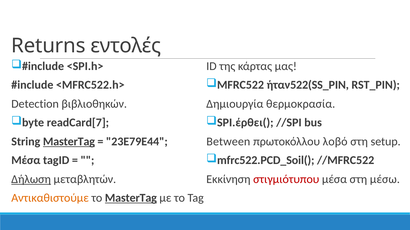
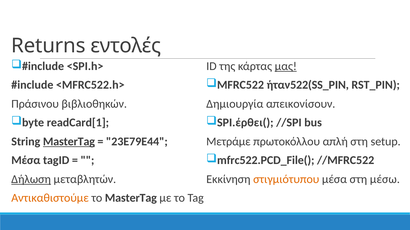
μας underline: none -> present (286, 66)
Detection: Detection -> Πράσινου (35, 104)
θερμοκρασία: θερμοκρασία -> απεικονίσουν (301, 104)
readCard[7: readCard[7 -> readCard[1 (78, 123)
Between: Between -> Μετράμε (228, 142)
λοβό: λοβό -> απλή (335, 142)
mfrc522.PCD_Soil(: mfrc522.PCD_Soil( -> mfrc522.PCD_File( (266, 161)
στιγμιότυπου colour: red -> orange (286, 180)
MasterTag underline: present -> none (131, 198)
